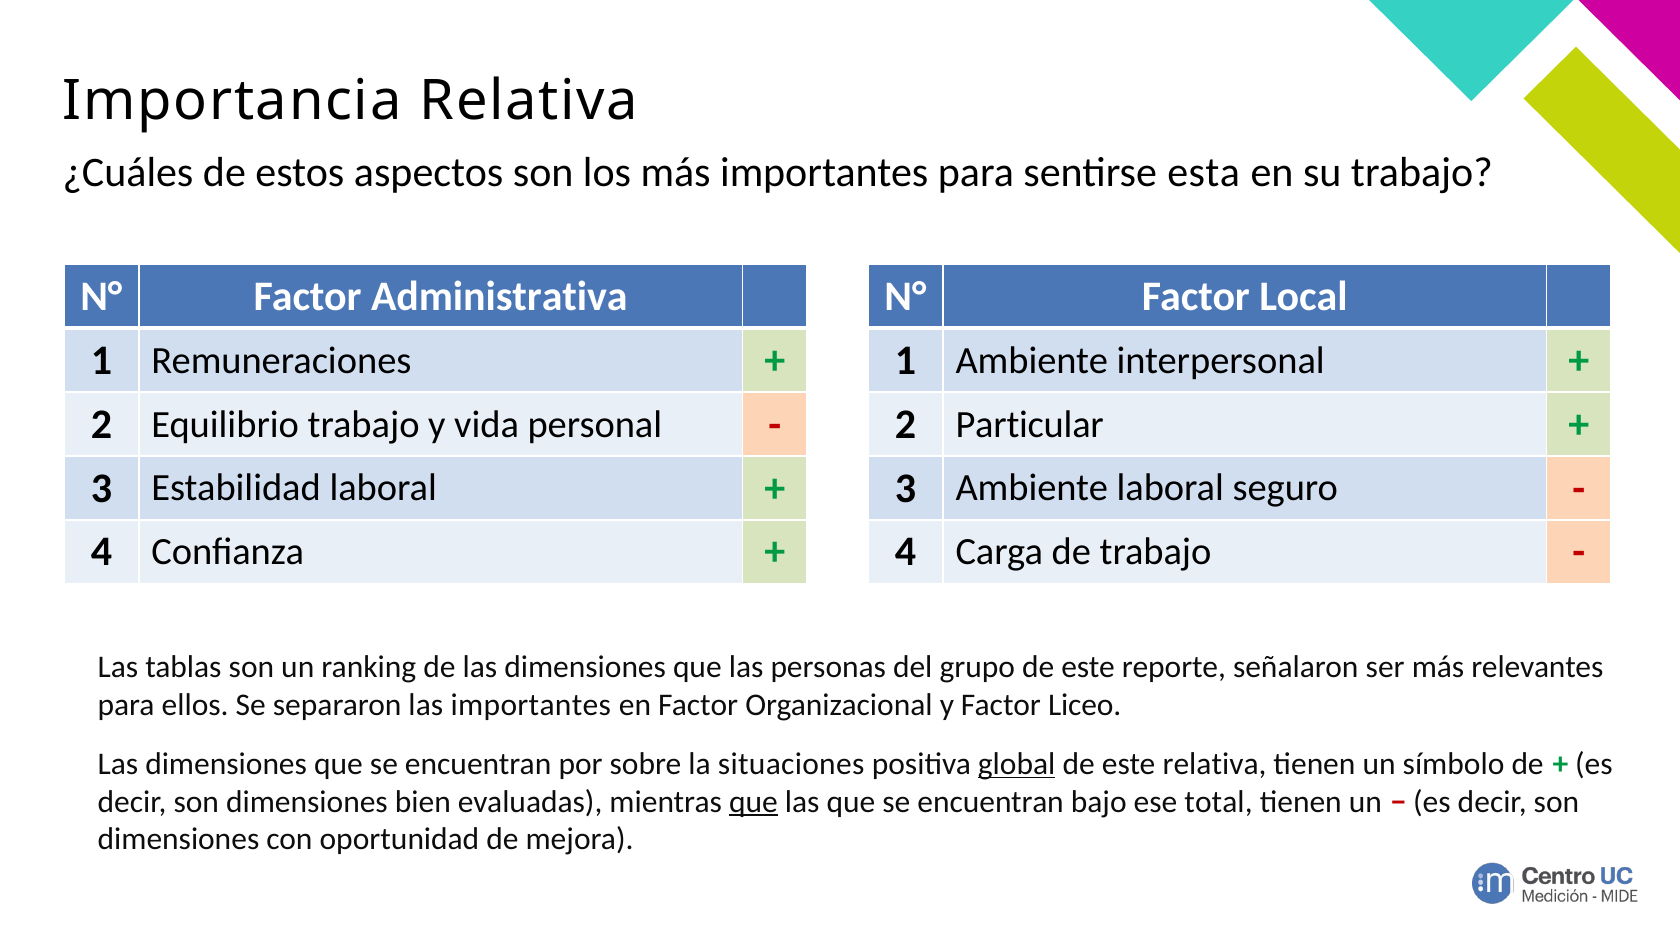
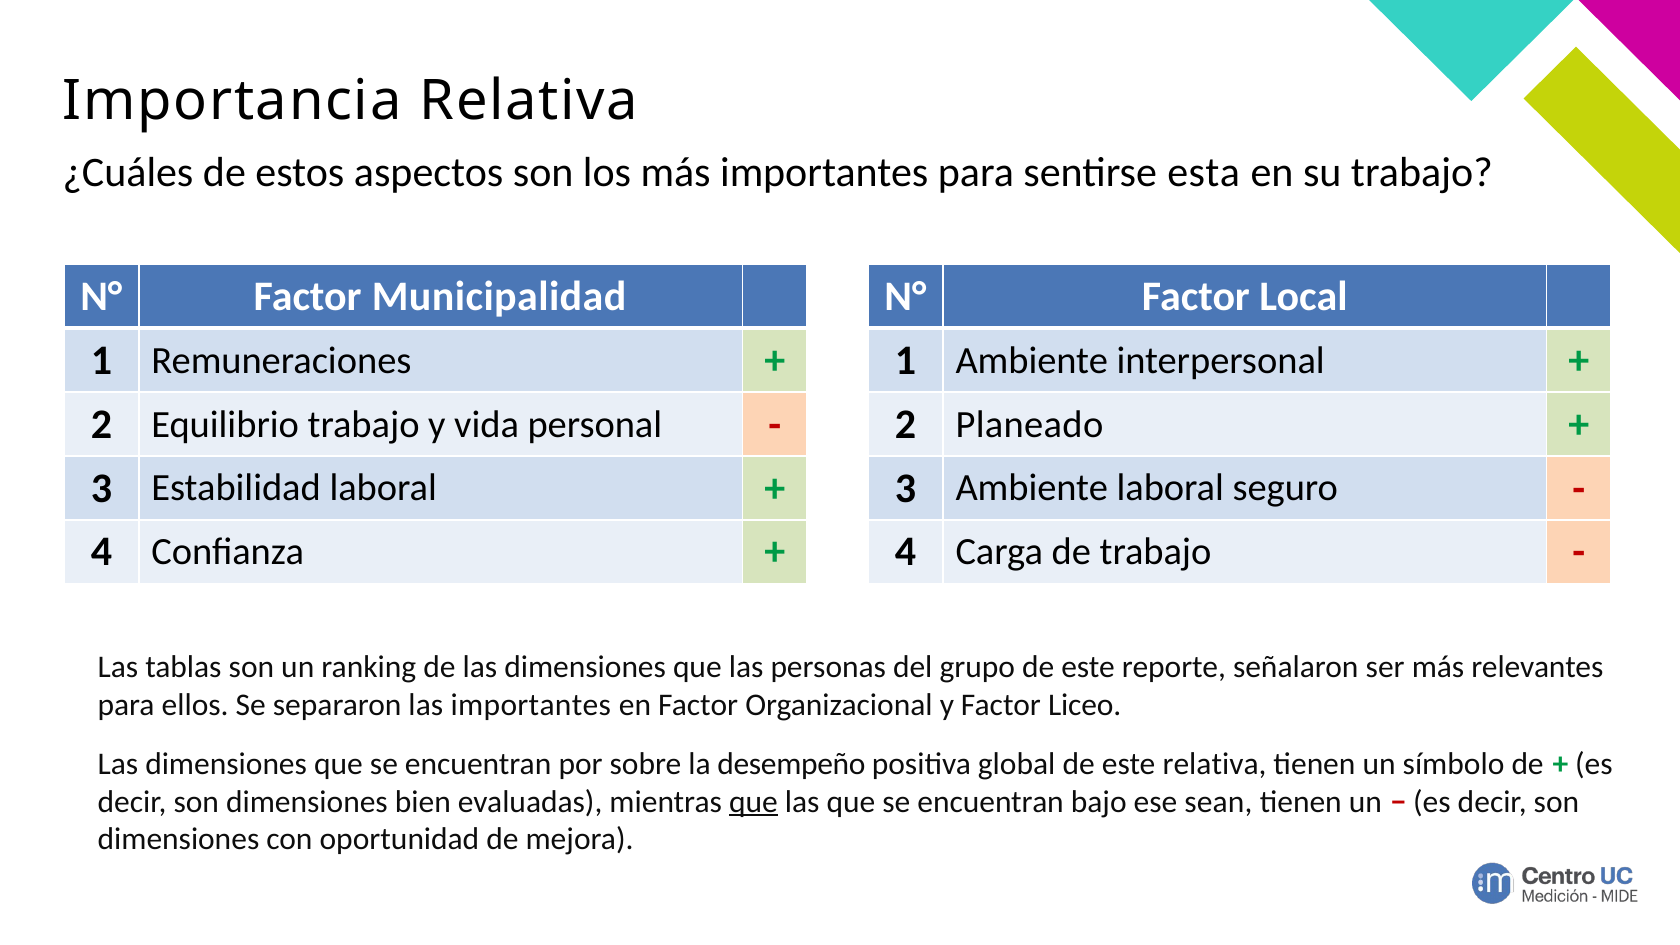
Administrativa: Administrativa -> Municipalidad (499, 297)
Particular: Particular -> Planeado (1029, 424)
situaciones: situaciones -> desempeño (791, 764)
global underline: present -> none (1017, 764)
total: total -> sean (1218, 802)
